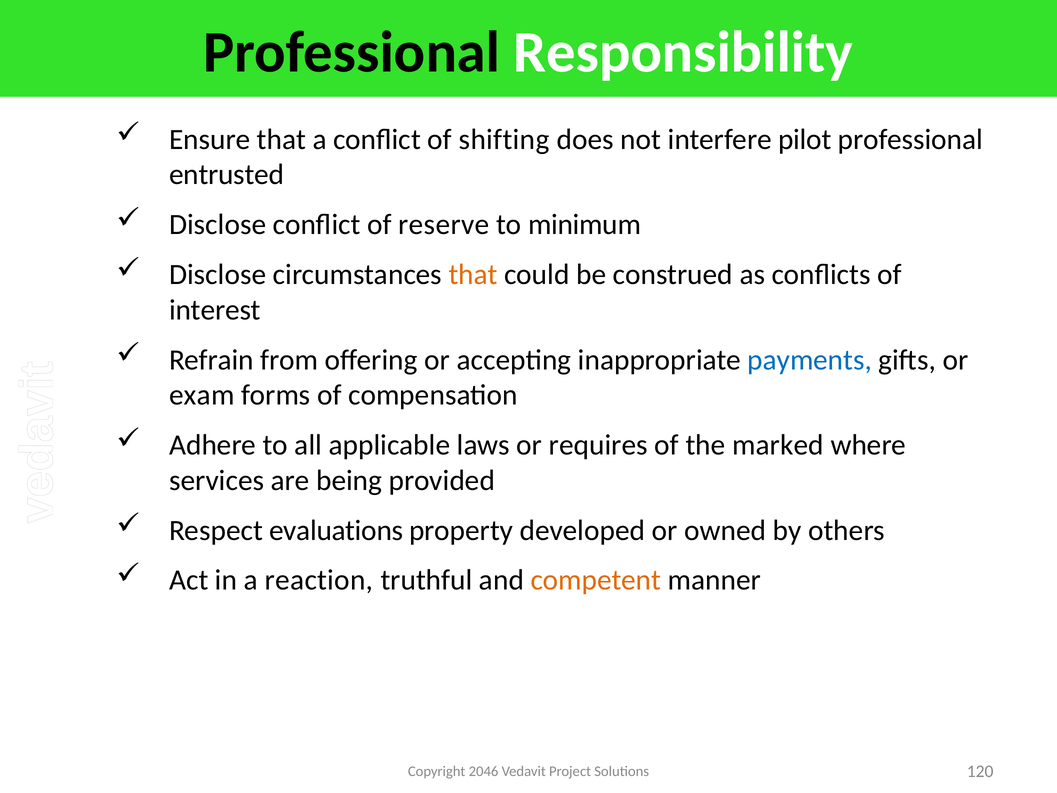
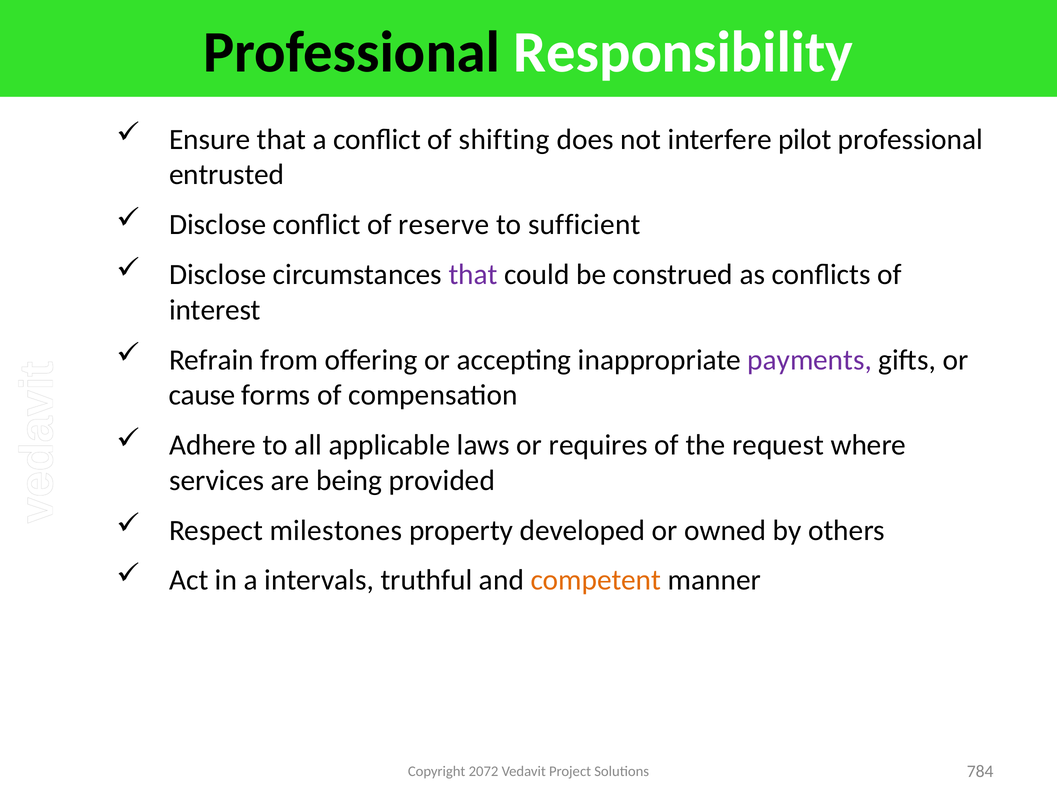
minimum: minimum -> sufficient (584, 225)
that colour: orange -> purple (473, 275)
payments colour: blue -> purple (810, 360)
exam: exam -> cause (202, 395)
marked: marked -> request (778, 445)
evaluations: evaluations -> milestones (336, 530)
reaction: reaction -> intervals (319, 580)
2046: 2046 -> 2072 (484, 771)
120: 120 -> 784 (980, 771)
